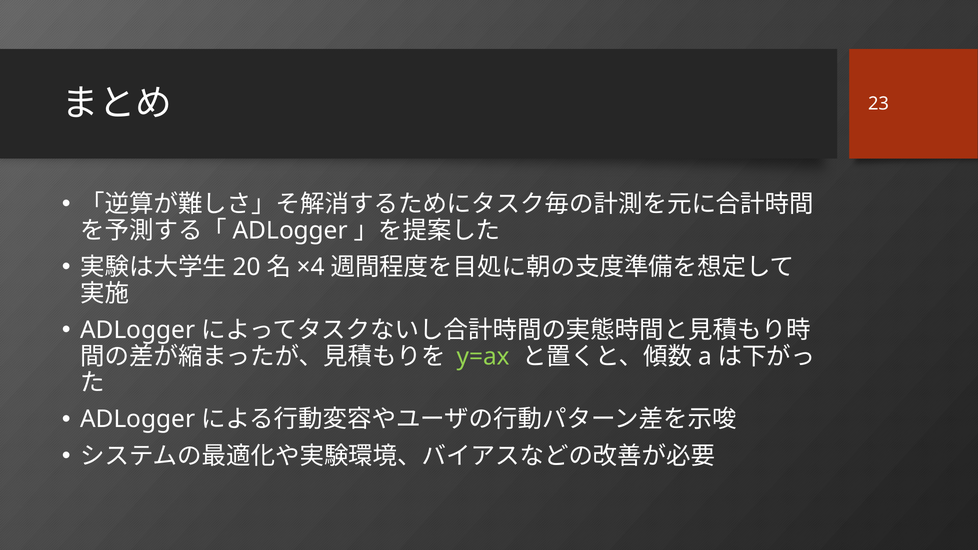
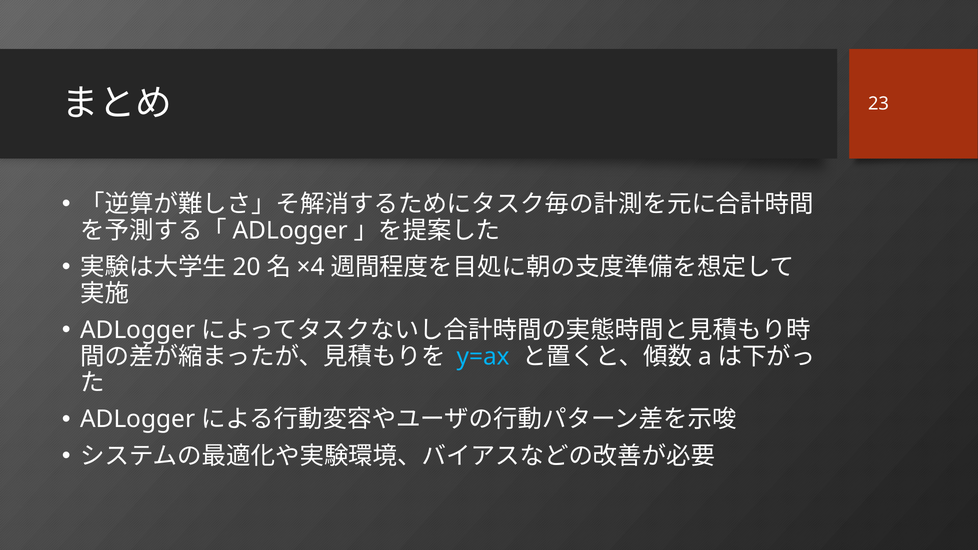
y=ax colour: light green -> light blue (483, 357)
